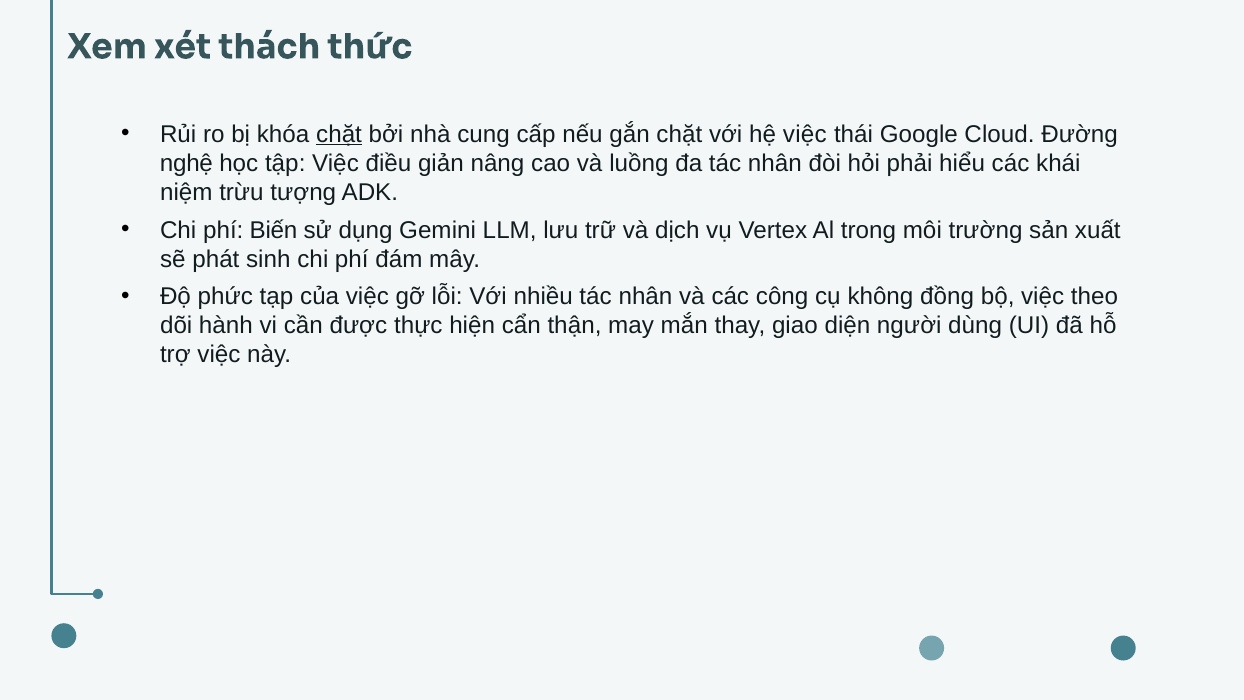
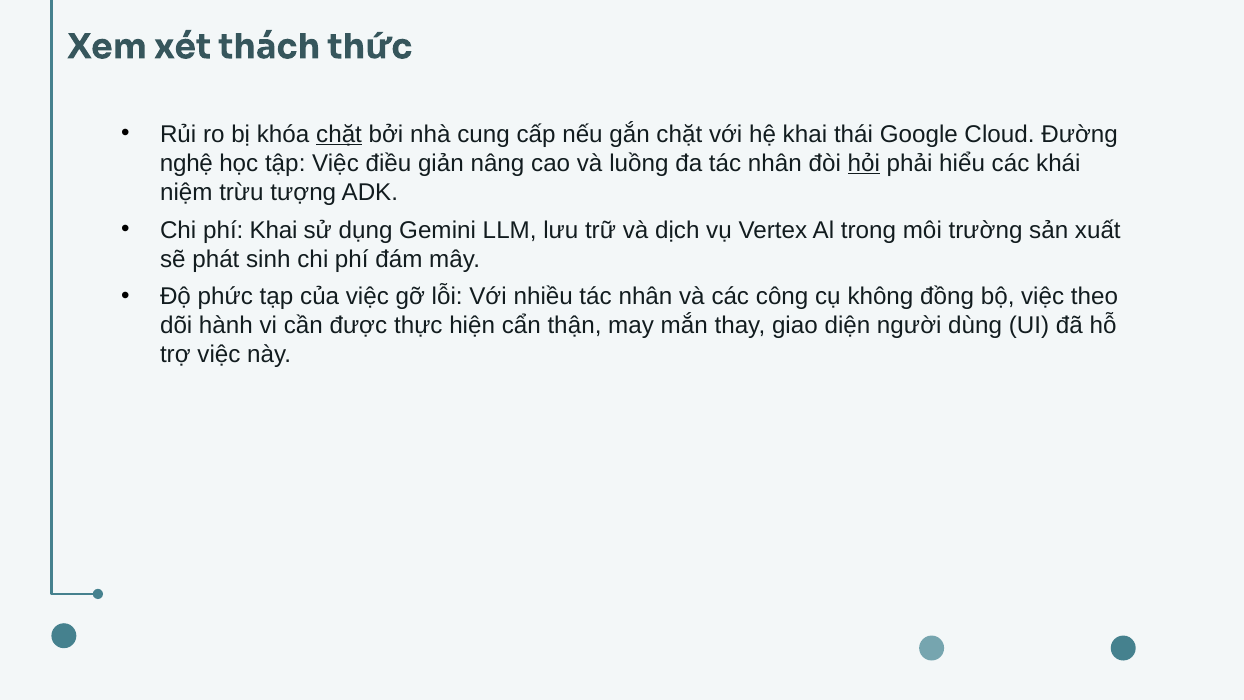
hệ việc: việc -> khai (805, 134)
hỏi underline: none -> present (864, 163)
phí Biến: Biến -> Khai (274, 230)
